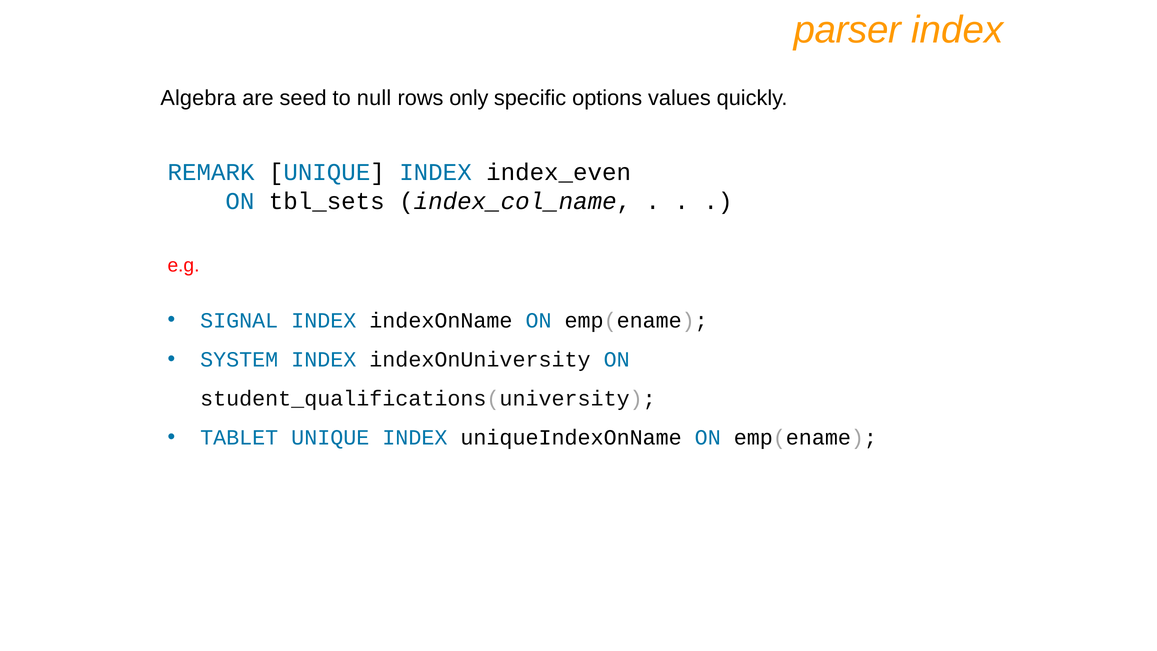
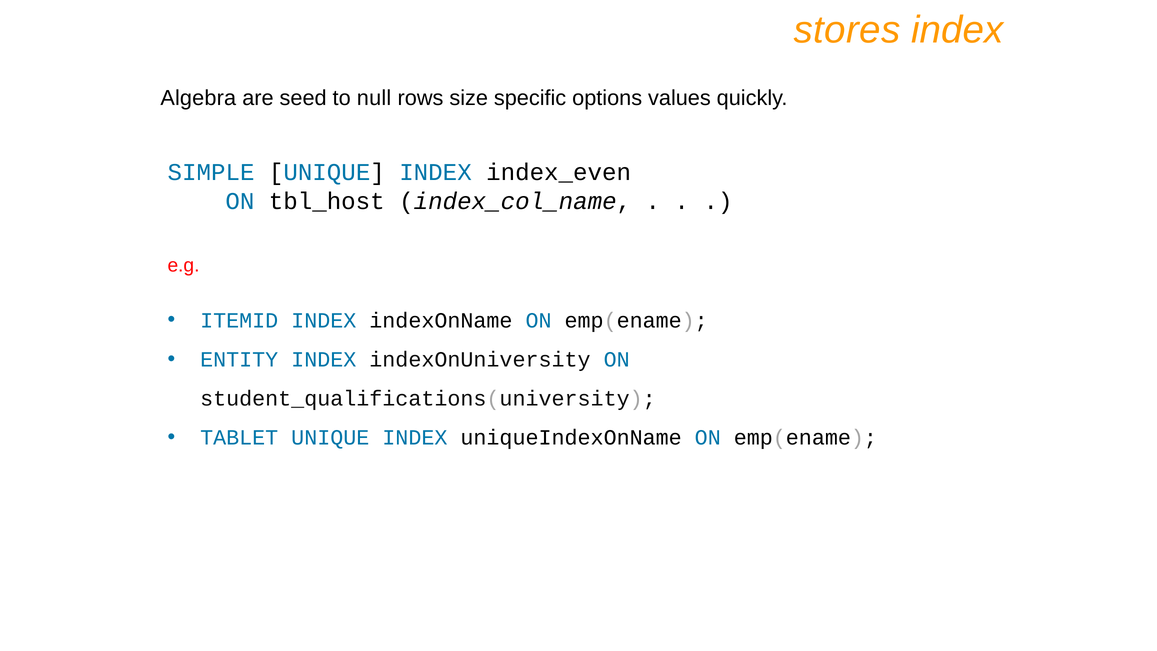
parser: parser -> stores (847, 30)
only: only -> size (469, 98)
REMARK: REMARK -> SIMPLE (211, 172)
tbl_sets: tbl_sets -> tbl_host (327, 201)
SIGNAL: SIGNAL -> ITEMID (239, 320)
SYSTEM: SYSTEM -> ENTITY (239, 359)
